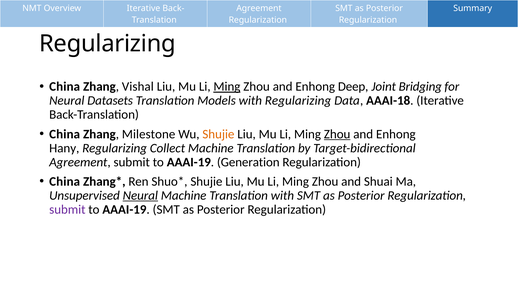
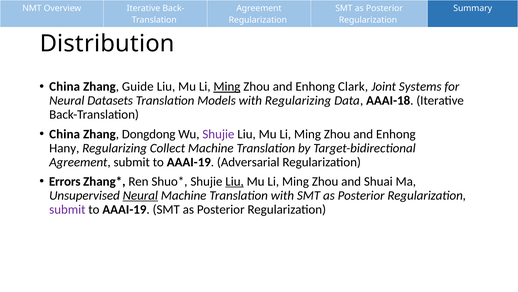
Regularizing: Regularizing -> Distribution (107, 44)
Vishal: Vishal -> Guide (138, 86)
Deep: Deep -> Clark (353, 86)
Bridging: Bridging -> Systems (420, 86)
Milestone: Milestone -> Dongdong (149, 134)
Shujie colour: orange -> purple (218, 134)
Zhou underline: present -> none (337, 134)
Generation: Generation -> Adversarial (248, 162)
China: China -> Errors (65, 181)
Liu underline: none -> present (235, 181)
